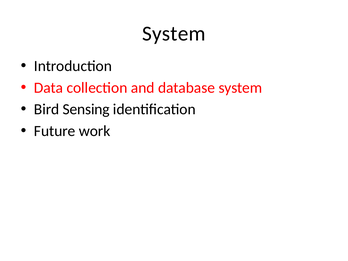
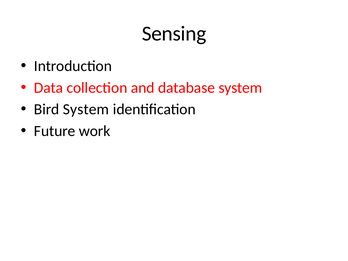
System: System -> Sensing (174, 34)
Bird Sensing: Sensing -> System (86, 109)
